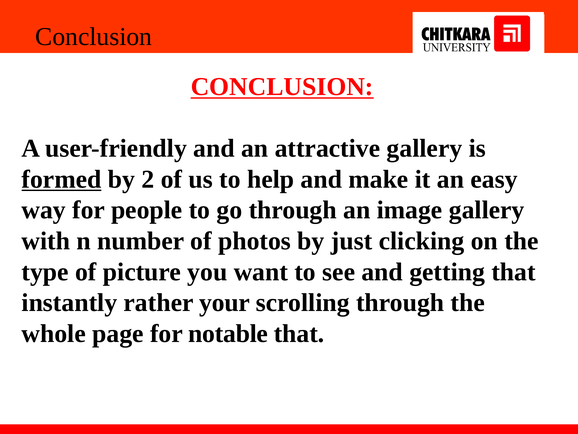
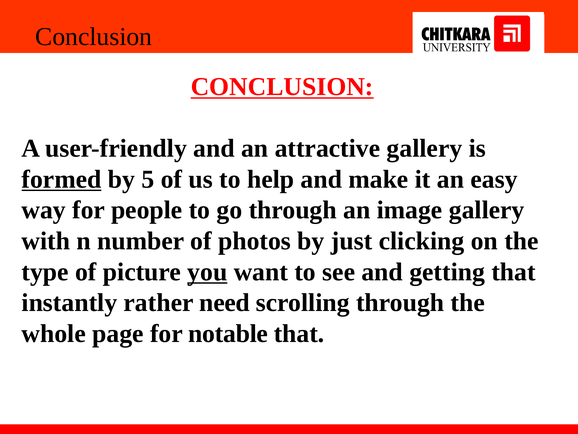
2: 2 -> 5 (148, 179)
you underline: none -> present (207, 272)
your: your -> need (225, 302)
